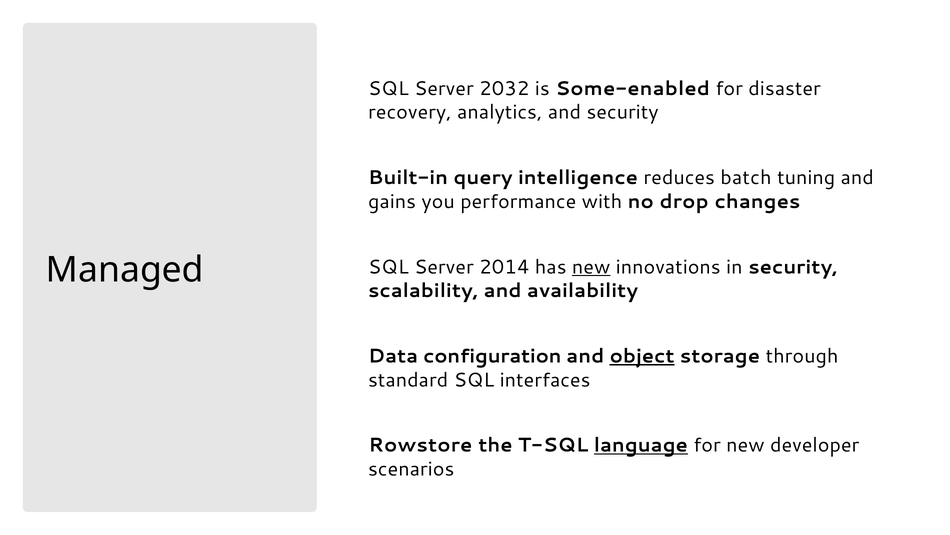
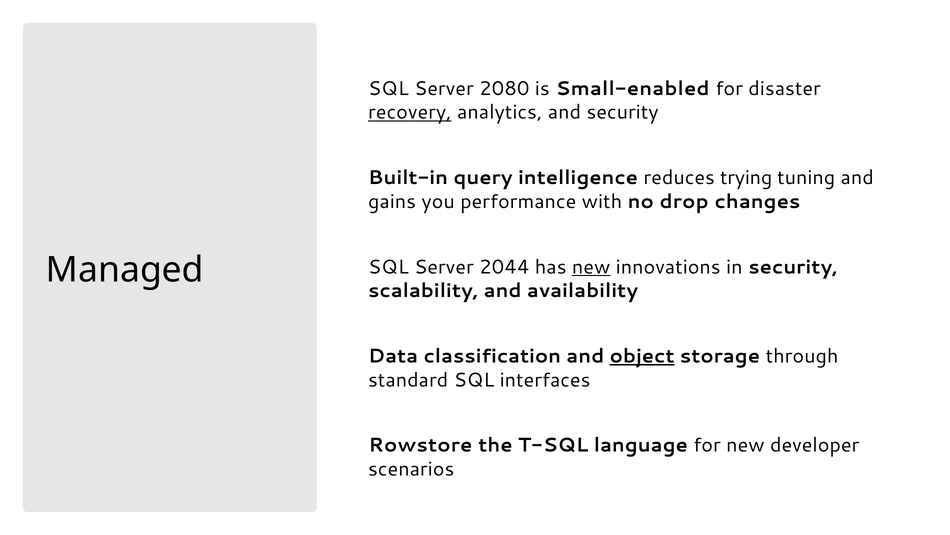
2032: 2032 -> 2080 (504, 89)
Some-enabled: Some-enabled -> Small-enabled (633, 89)
recovery underline: none -> present (410, 112)
batch: batch -> trying (746, 178)
2014: 2014 -> 2044 (504, 267)
configuration: configuration -> classification (492, 356)
language underline: present -> none (641, 445)
